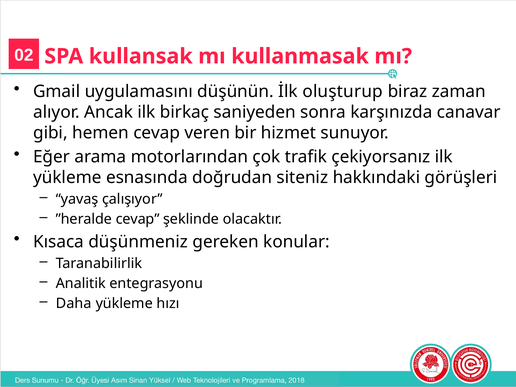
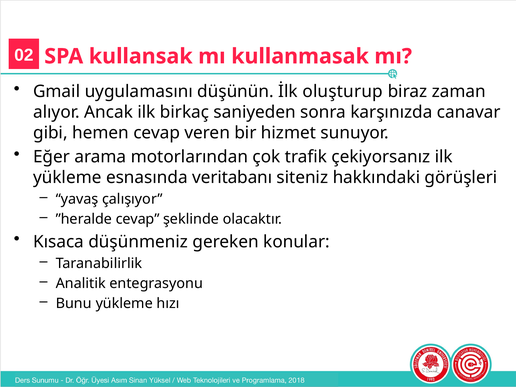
doğrudan: doğrudan -> veritabanı (232, 178)
Daha: Daha -> Bunu (74, 303)
